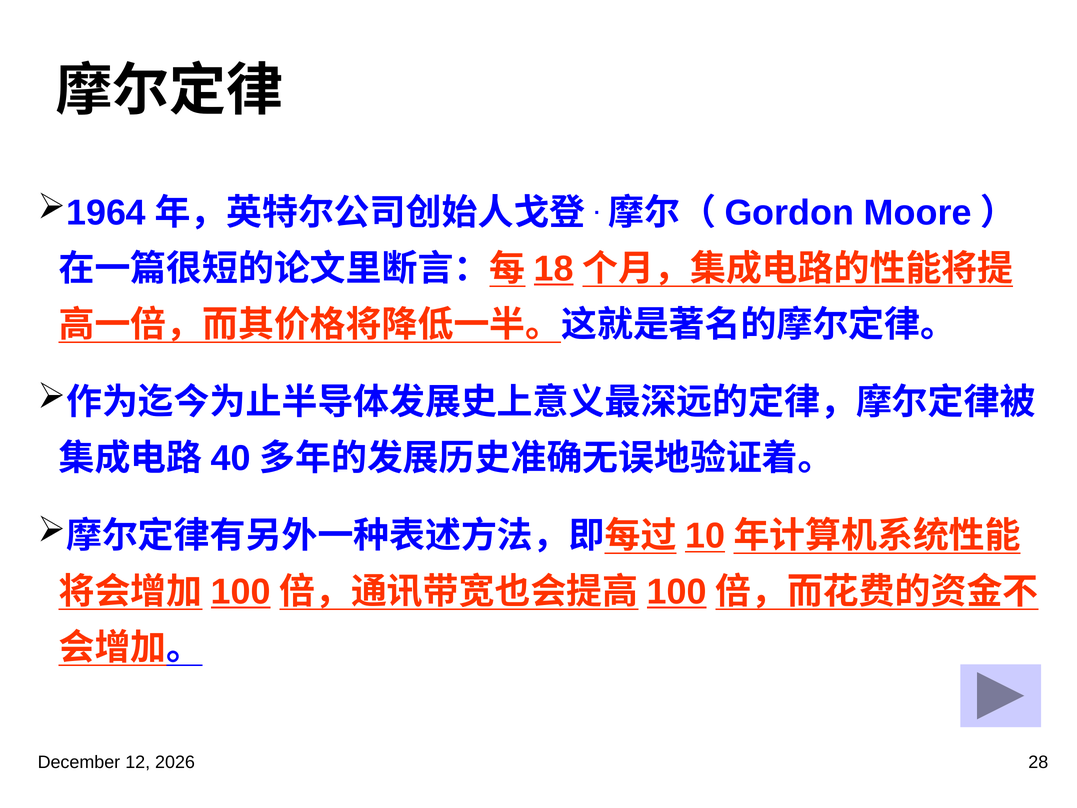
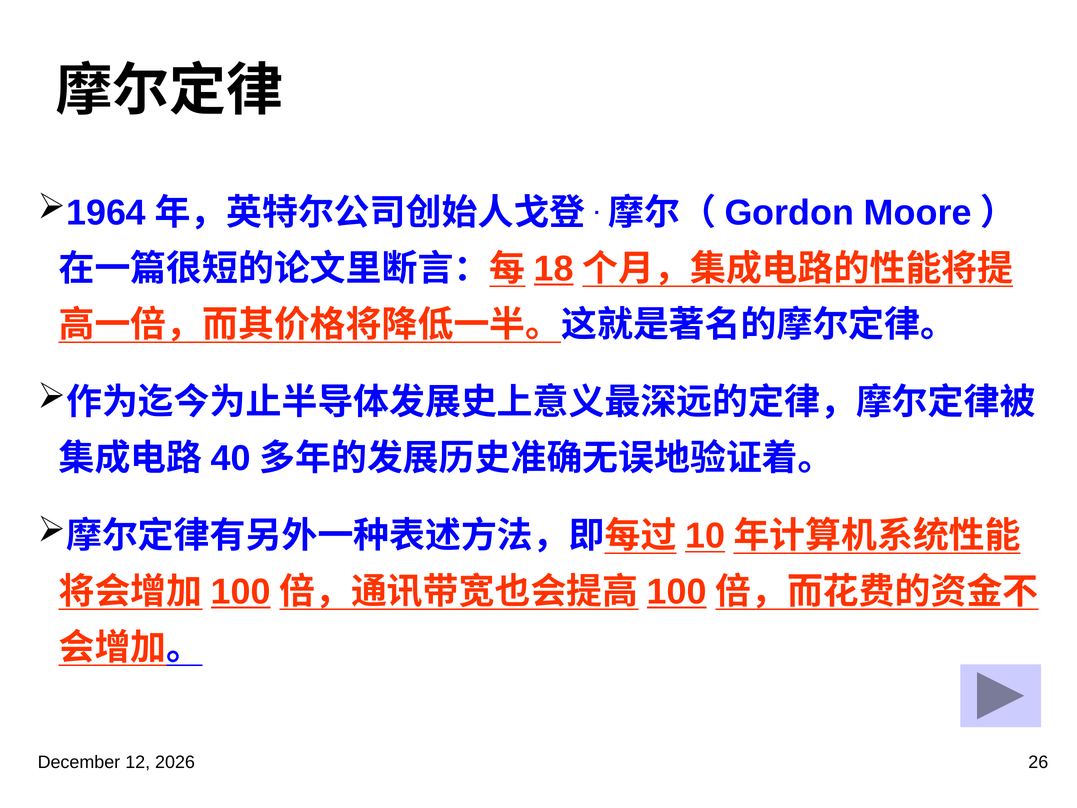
28: 28 -> 26 (1038, 762)
